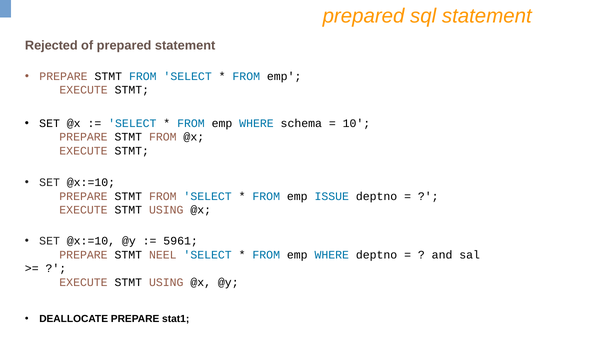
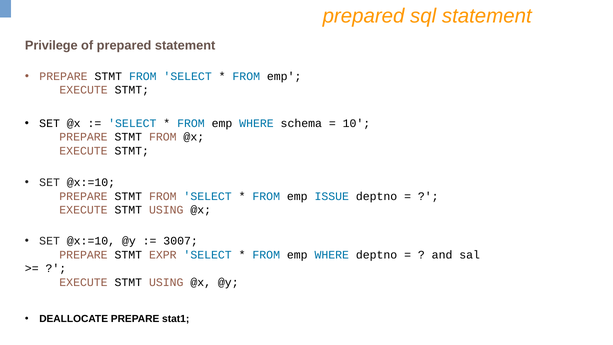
Rejected: Rejected -> Privilege (51, 46)
5961: 5961 -> 3007 (181, 241)
NEEL: NEEL -> EXPR (163, 255)
